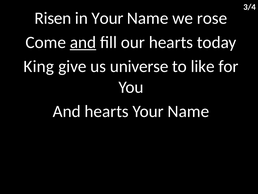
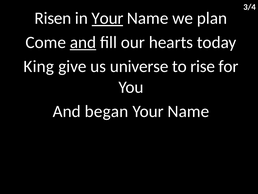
Your underline: none -> present (107, 18)
rose: rose -> plan (212, 18)
like: like -> rise (203, 66)
And hearts: hearts -> began (107, 111)
